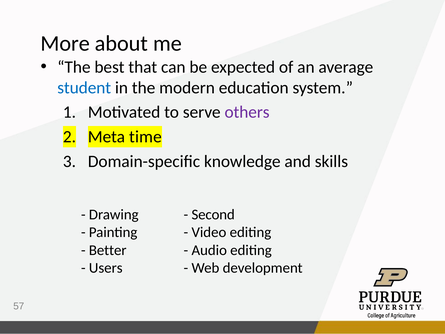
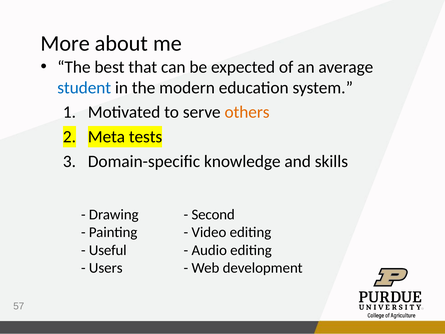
others colour: purple -> orange (247, 112)
time: time -> tests (146, 137)
Better: Better -> Useful (108, 250)
